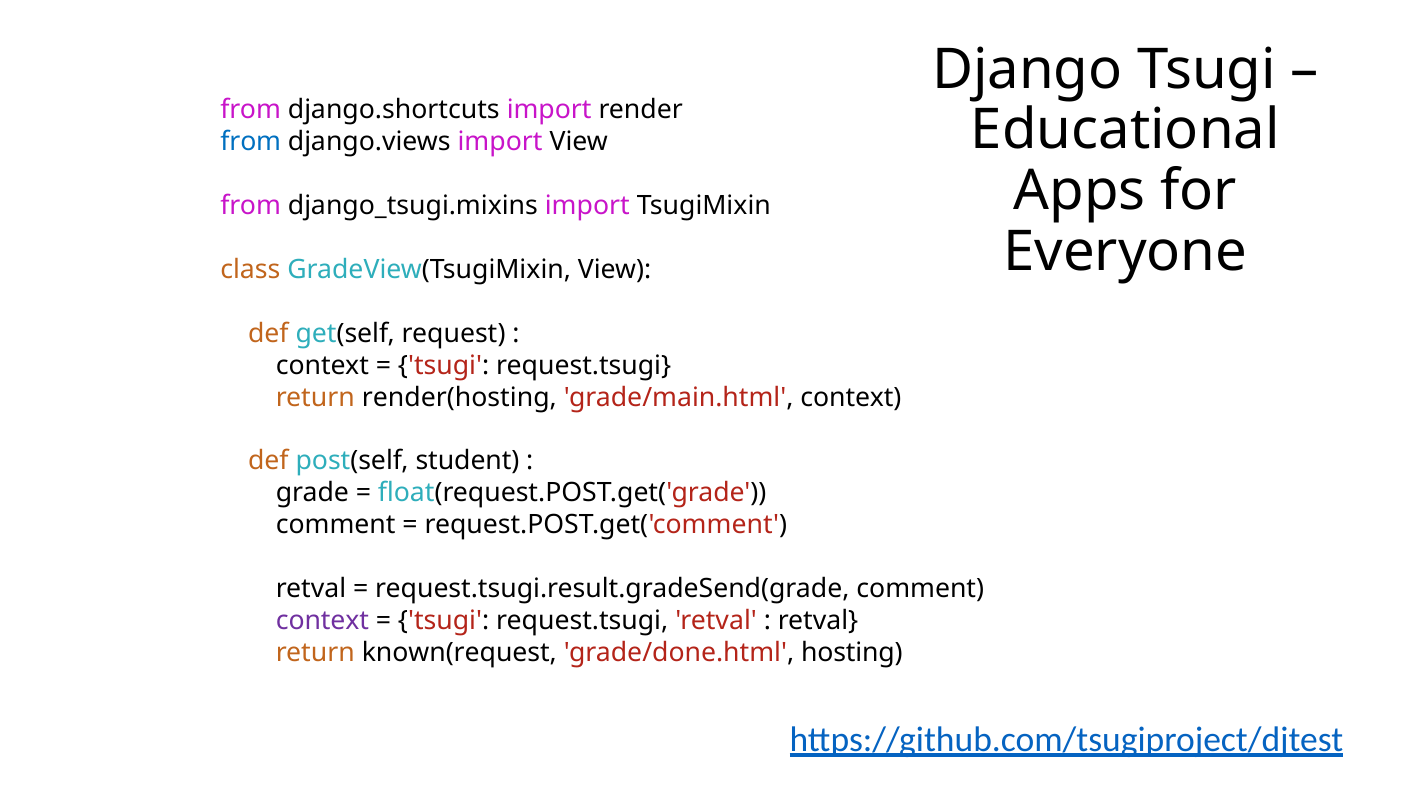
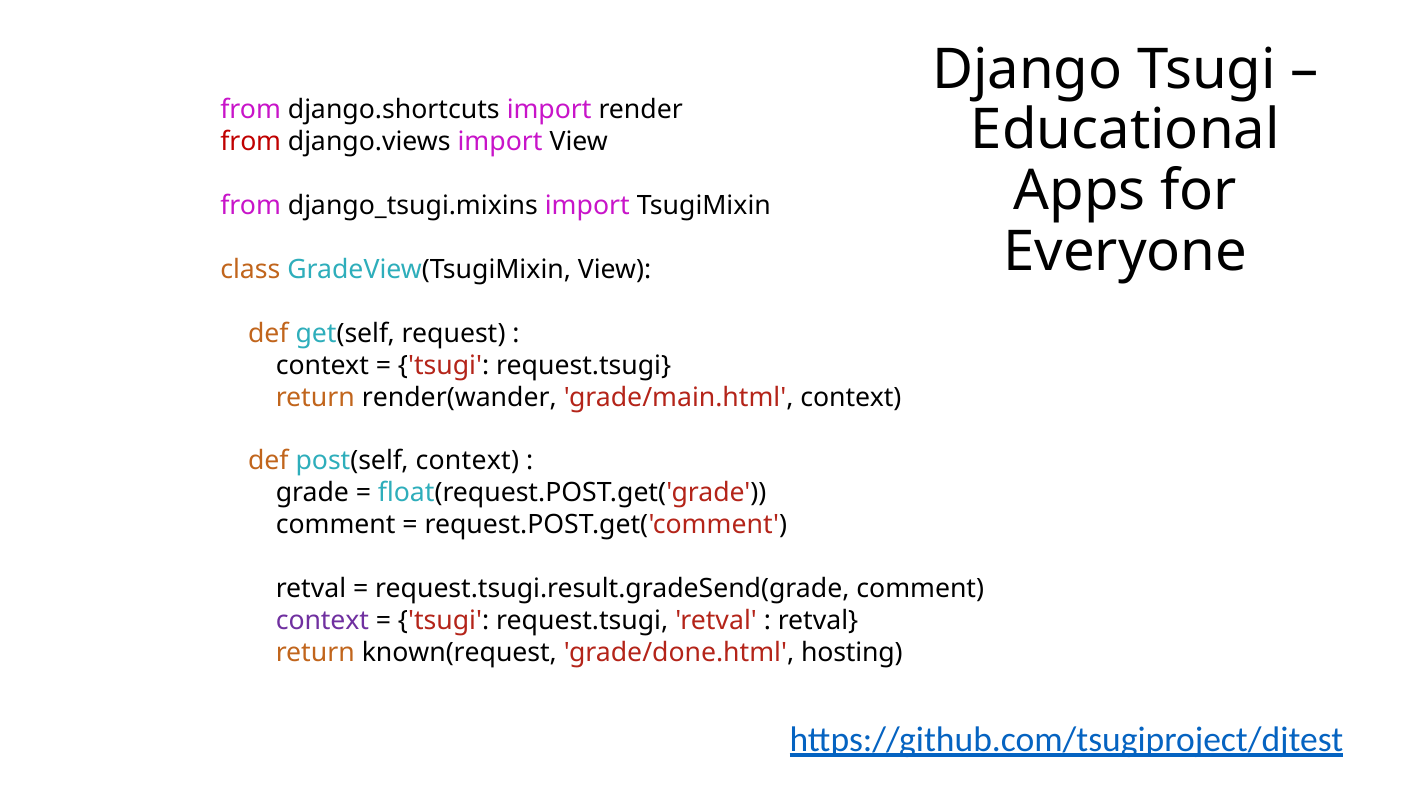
from colour: blue -> red (251, 142)
render(hosting: render(hosting -> render(wander (459, 397)
post(self student: student -> context (467, 461)
